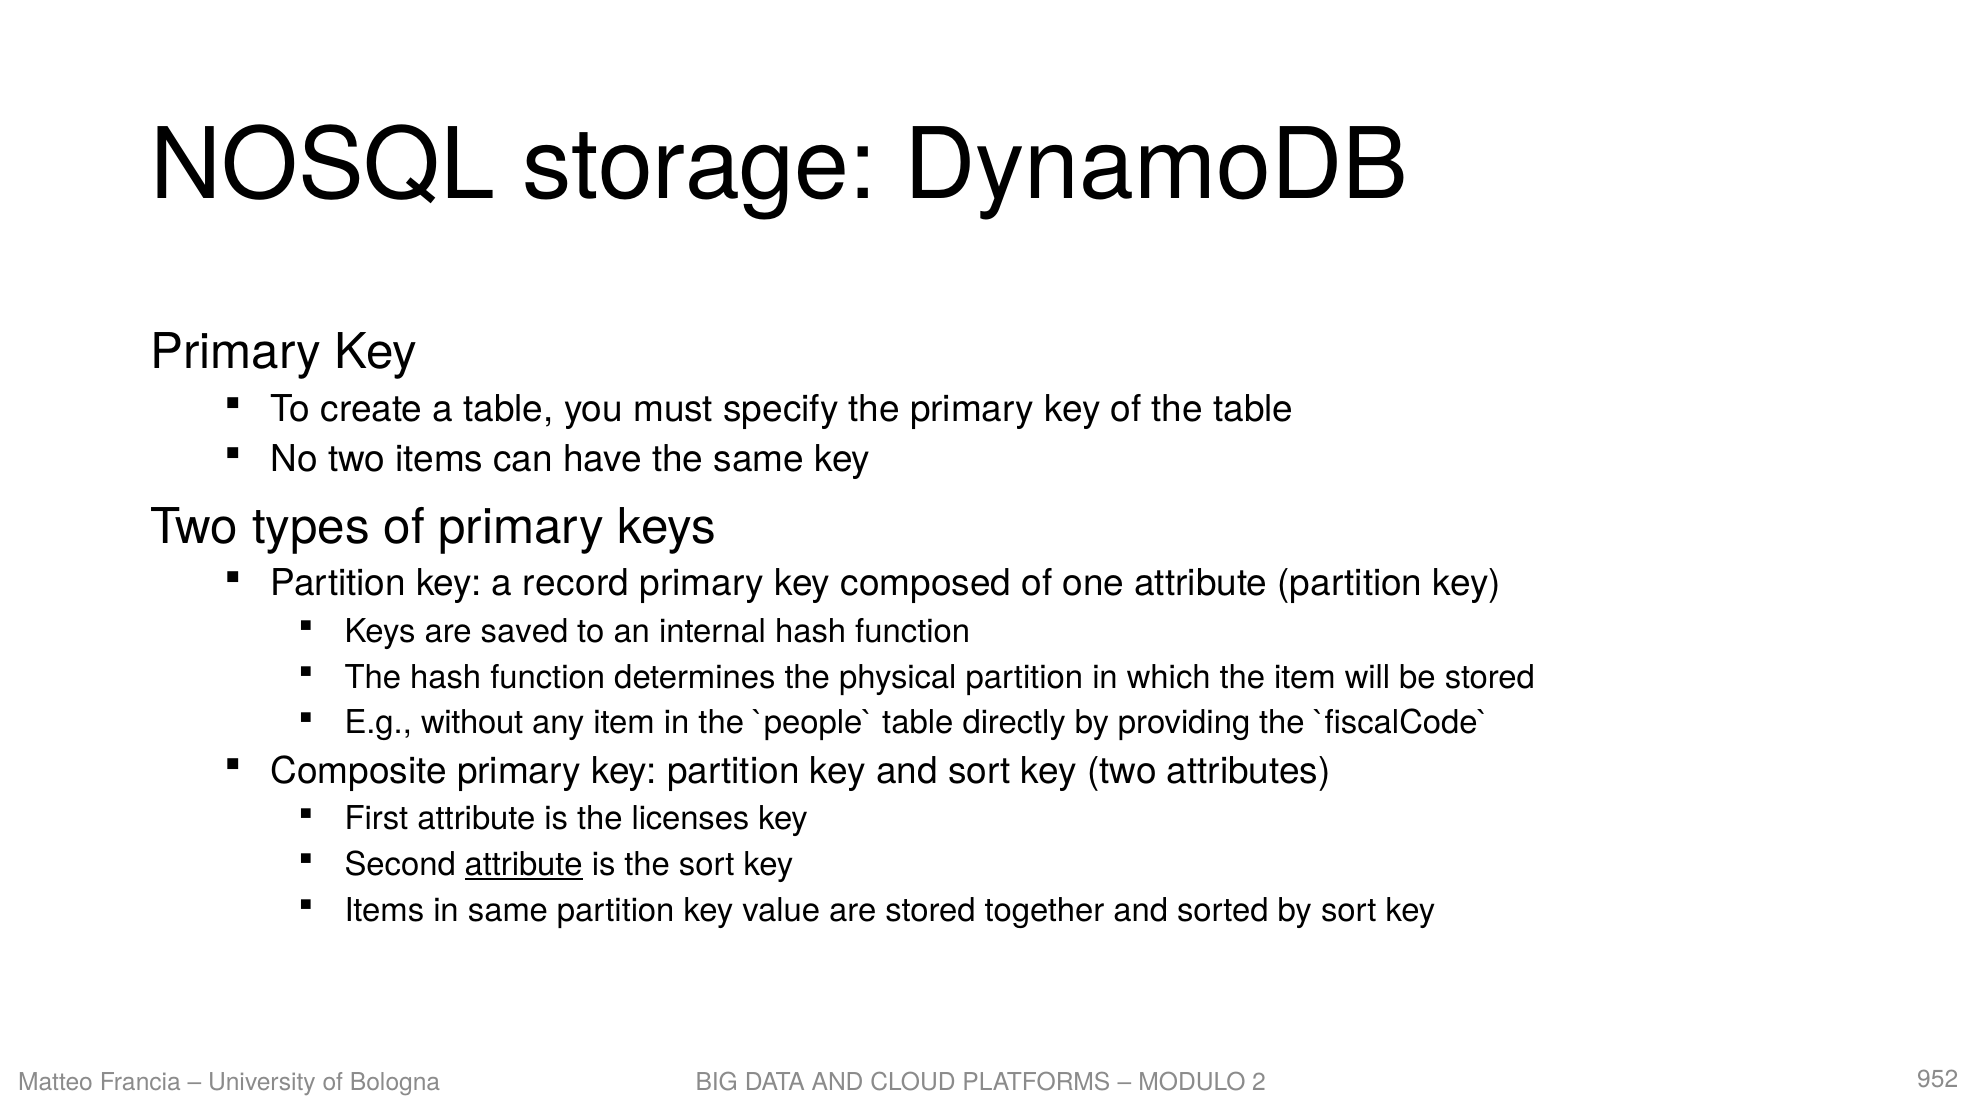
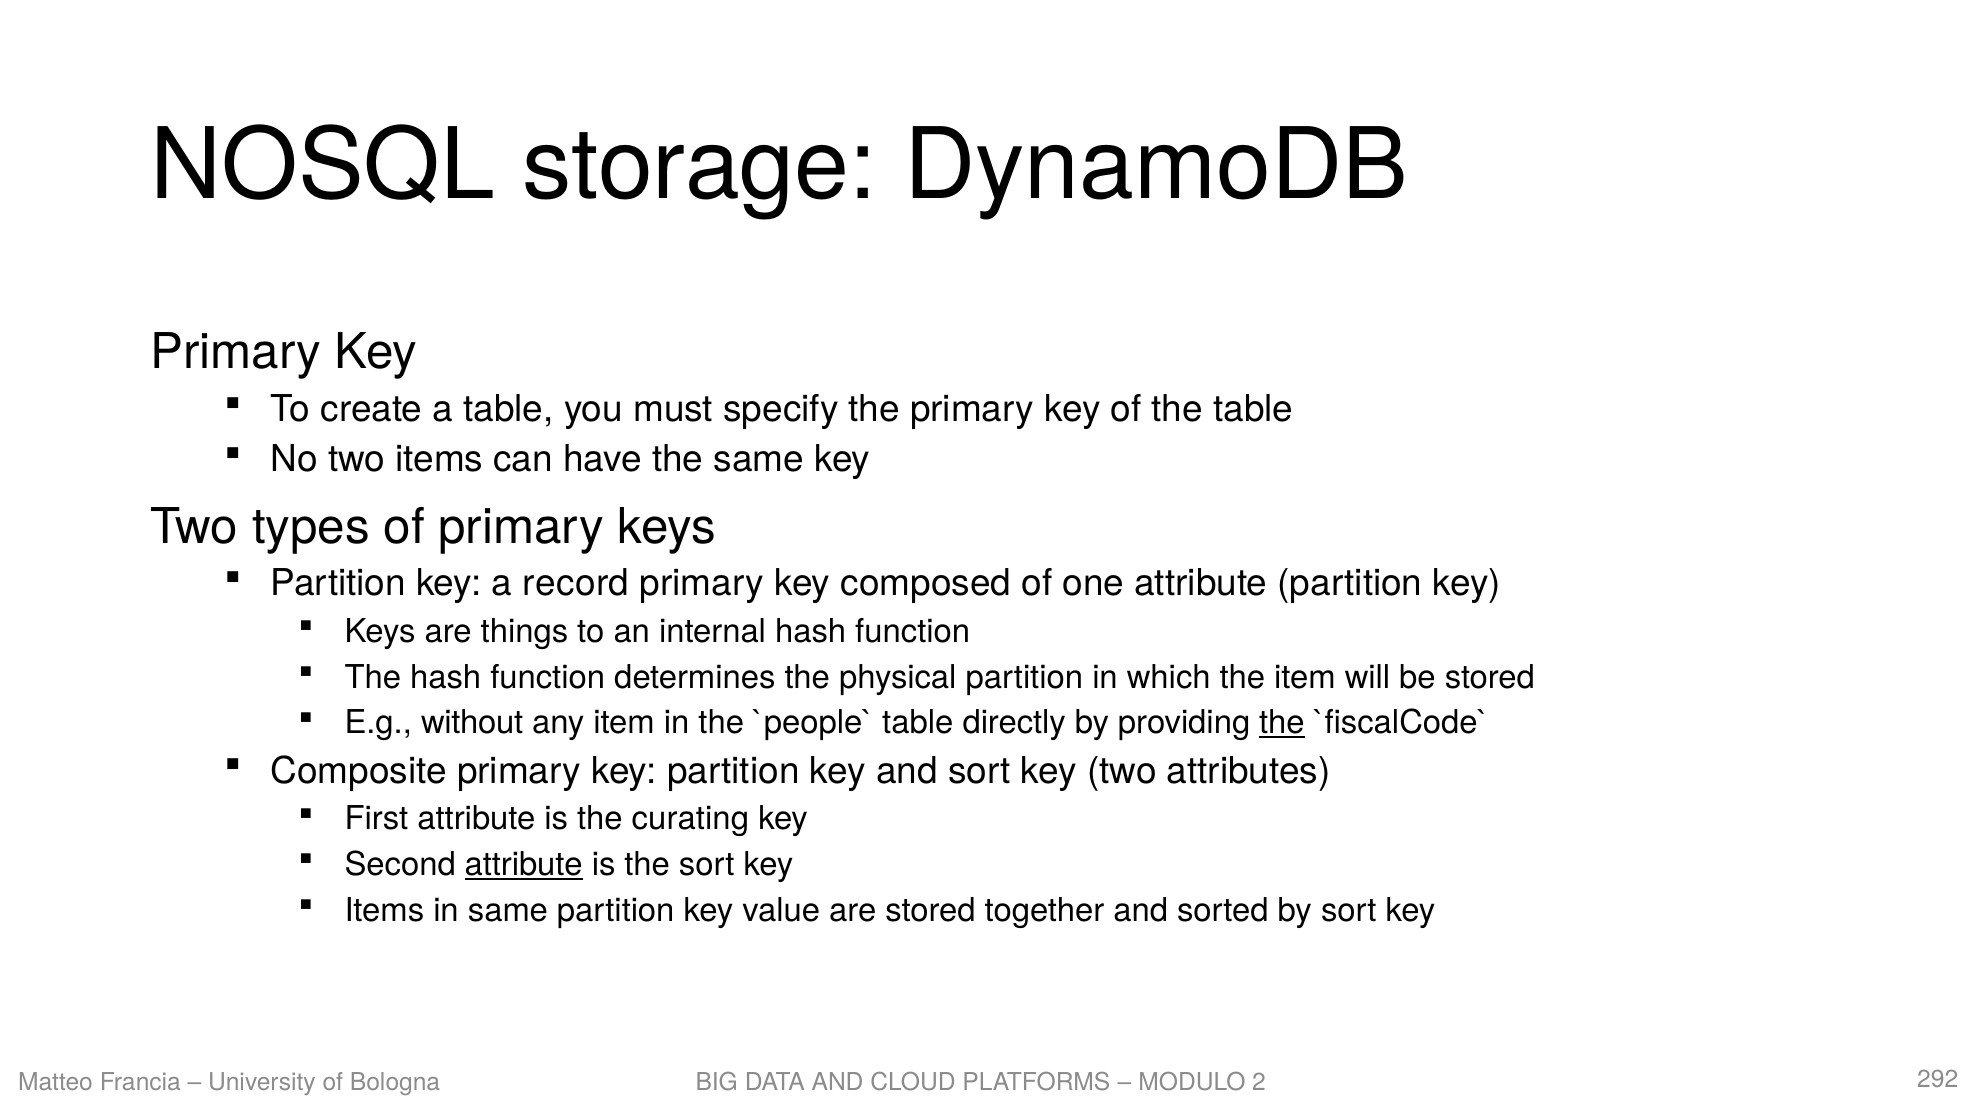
saved: saved -> things (525, 632)
the underline: none -> present (1282, 723)
licenses: licenses -> curating (690, 819)
952: 952 -> 292 (1938, 1079)
